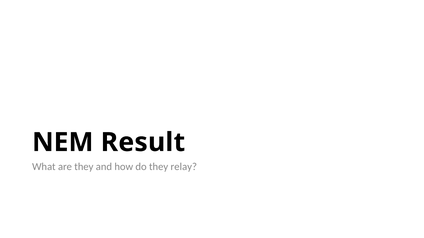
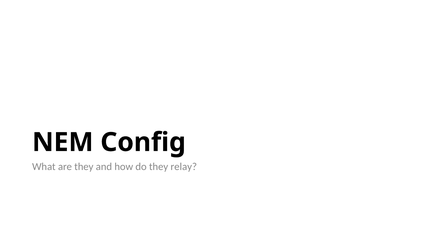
Result: Result -> Config (143, 143)
